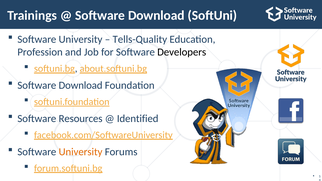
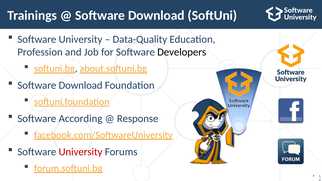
Tells-Quality: Tells-Quality -> Data-Quality (140, 39)
Resources: Resources -> According (81, 119)
Identified: Identified -> Response (138, 119)
University colour: orange -> red (81, 152)
